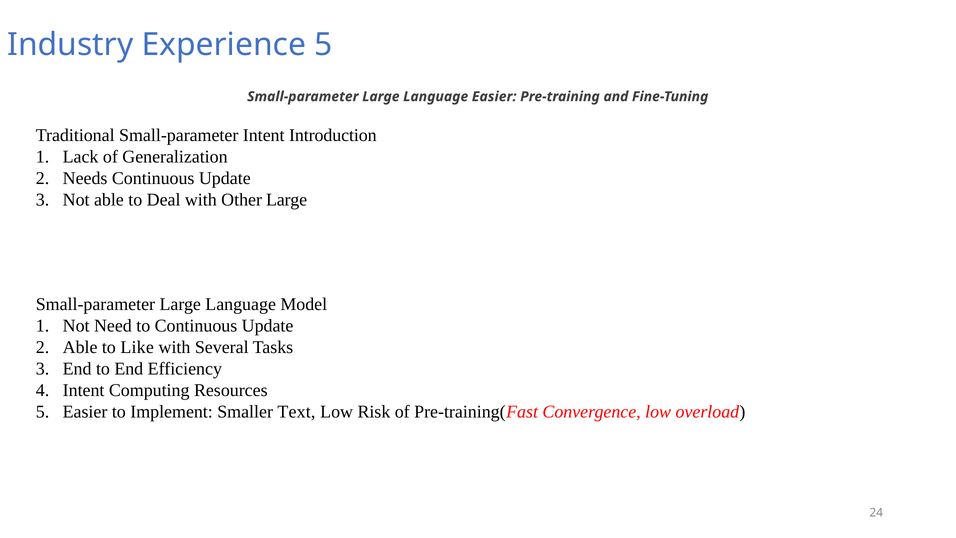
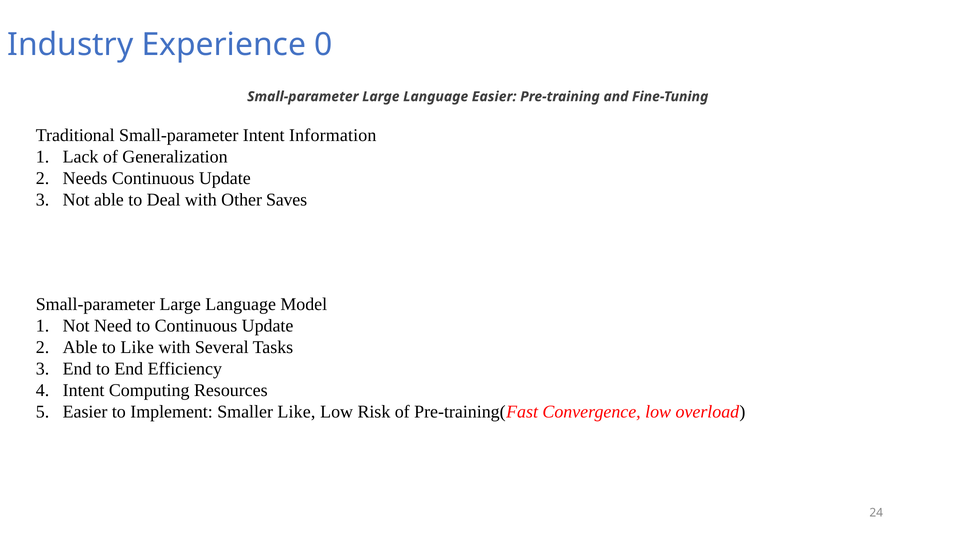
Experience 5: 5 -> 0 (324, 45)
Introduction: Introduction -> Information (333, 135)
Other Large: Large -> Saves (287, 200)
Smaller Text: Text -> Like (296, 412)
